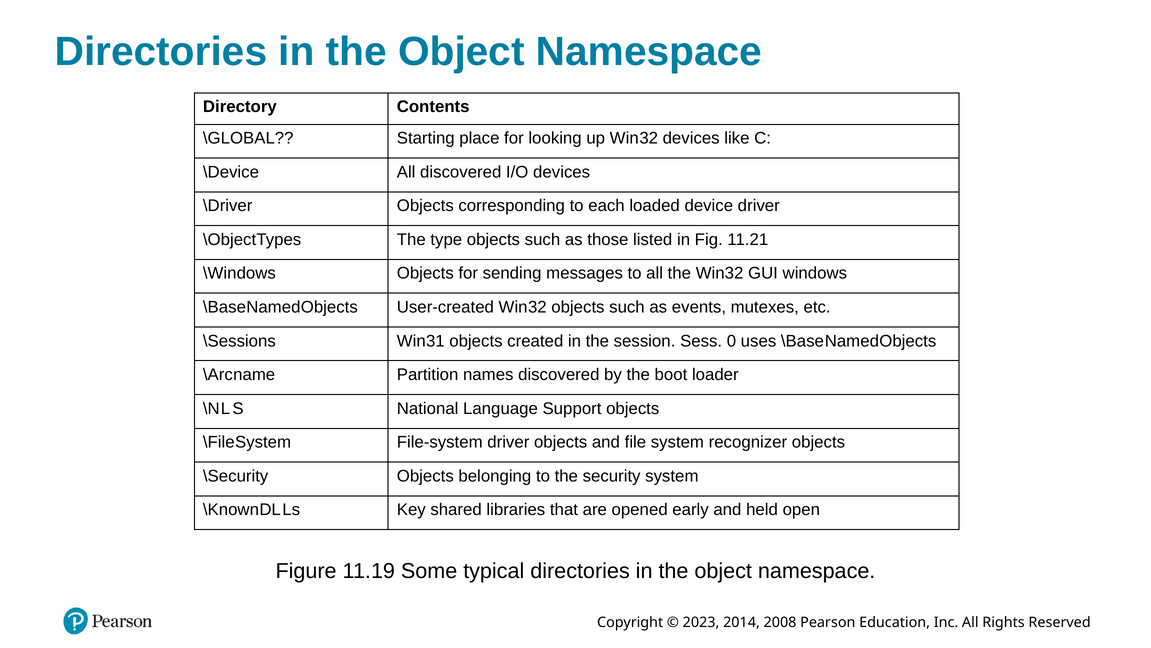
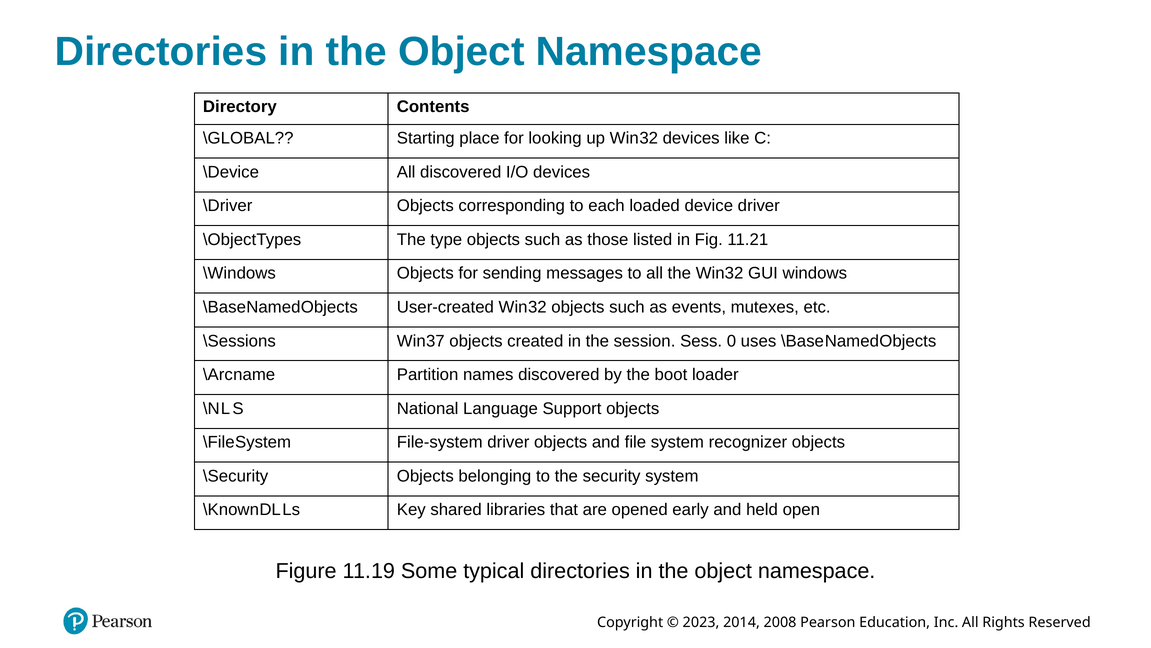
31: 31 -> 37 (435, 341)
